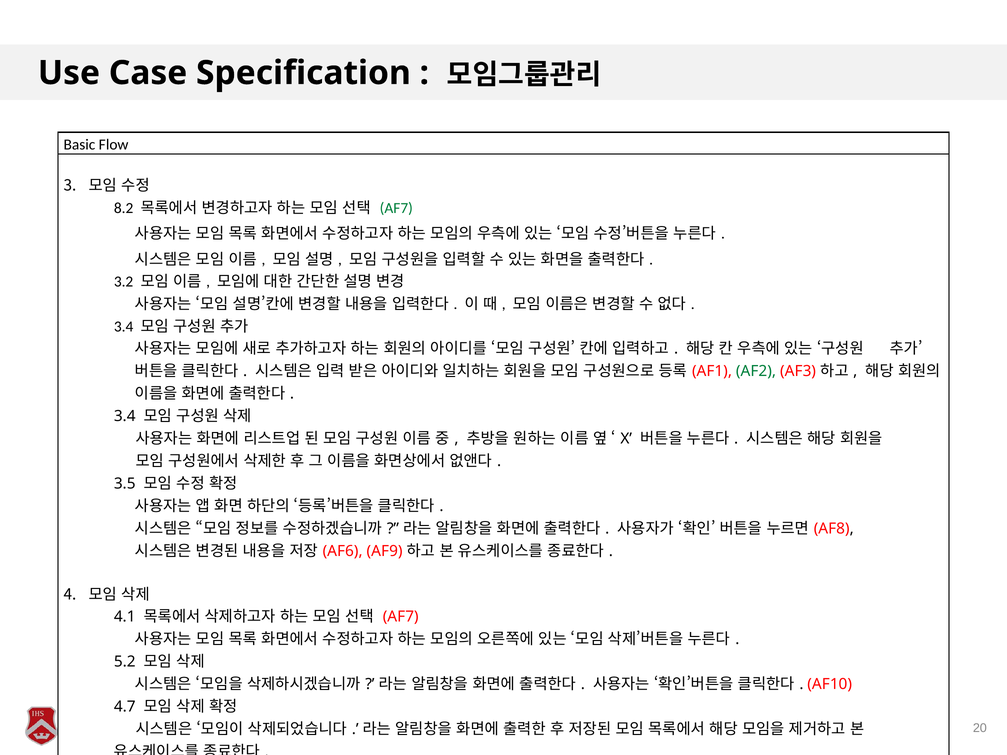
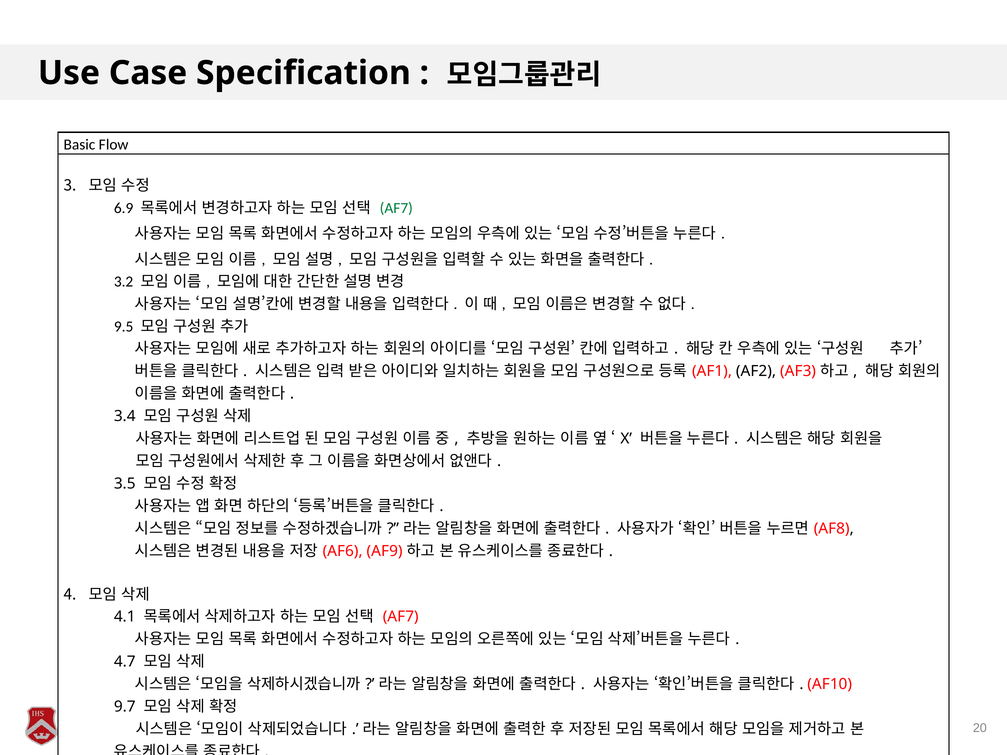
8.2: 8.2 -> 6.9 (124, 208)
3.4: 3.4 -> 9.5 (124, 327)
AF2 colour: green -> black (756, 371)
5.2: 5.2 -> 4.7 (125, 662)
4.7: 4.7 -> 9.7 (125, 707)
